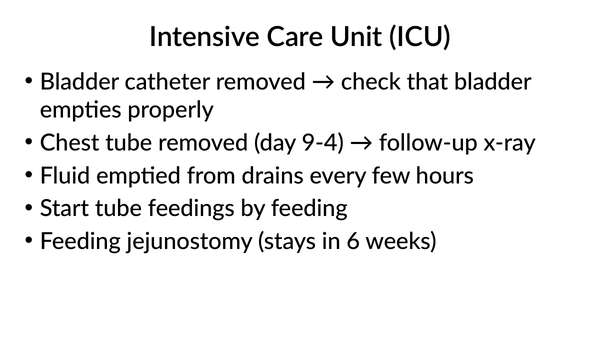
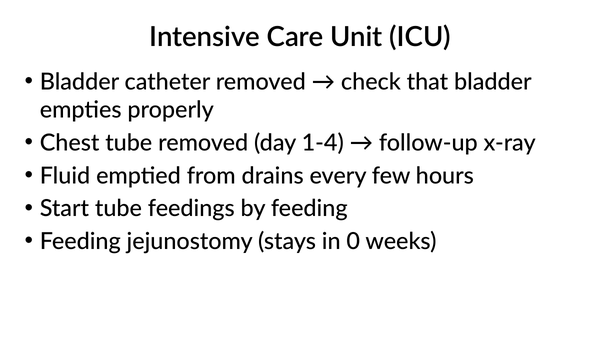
9-4: 9-4 -> 1-4 (323, 143)
6: 6 -> 0 (353, 241)
